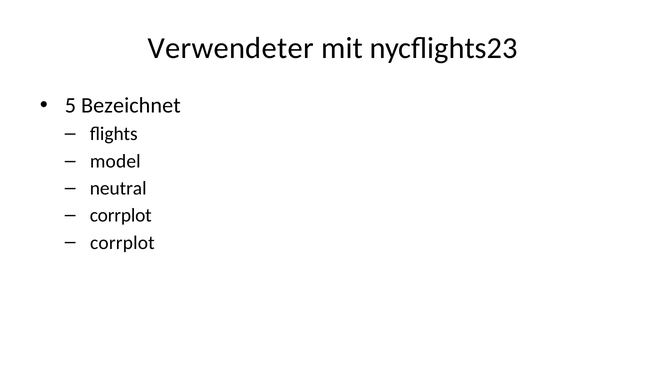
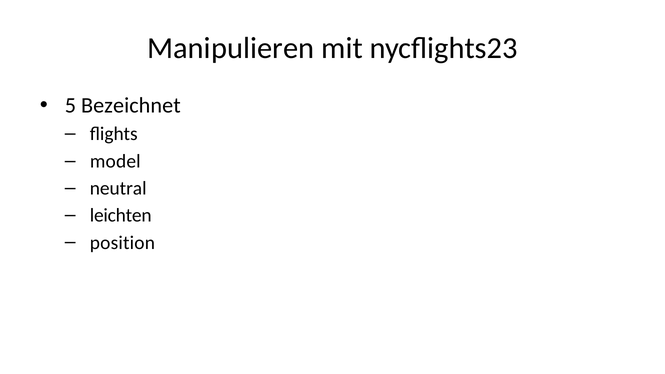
Verwendeter: Verwendeter -> Manipulieren (231, 48)
corrplot: corrplot -> leichten (121, 216)
corrplot: corrplot -> position (122, 243)
